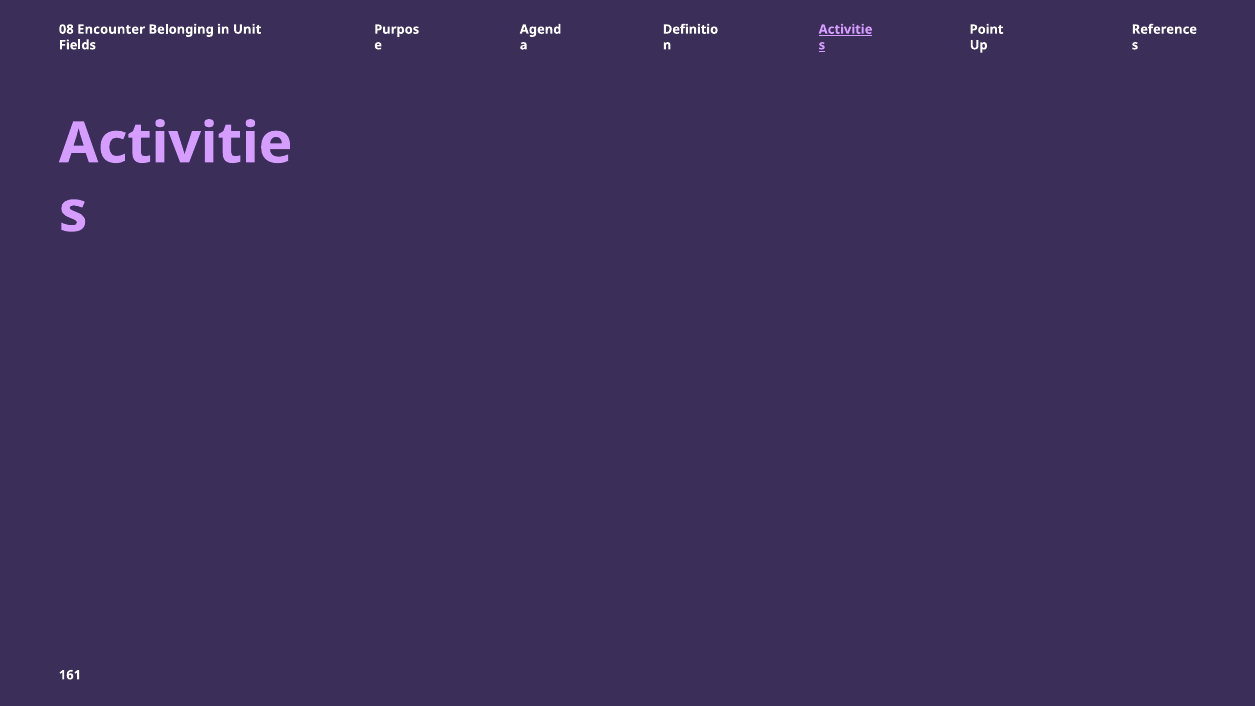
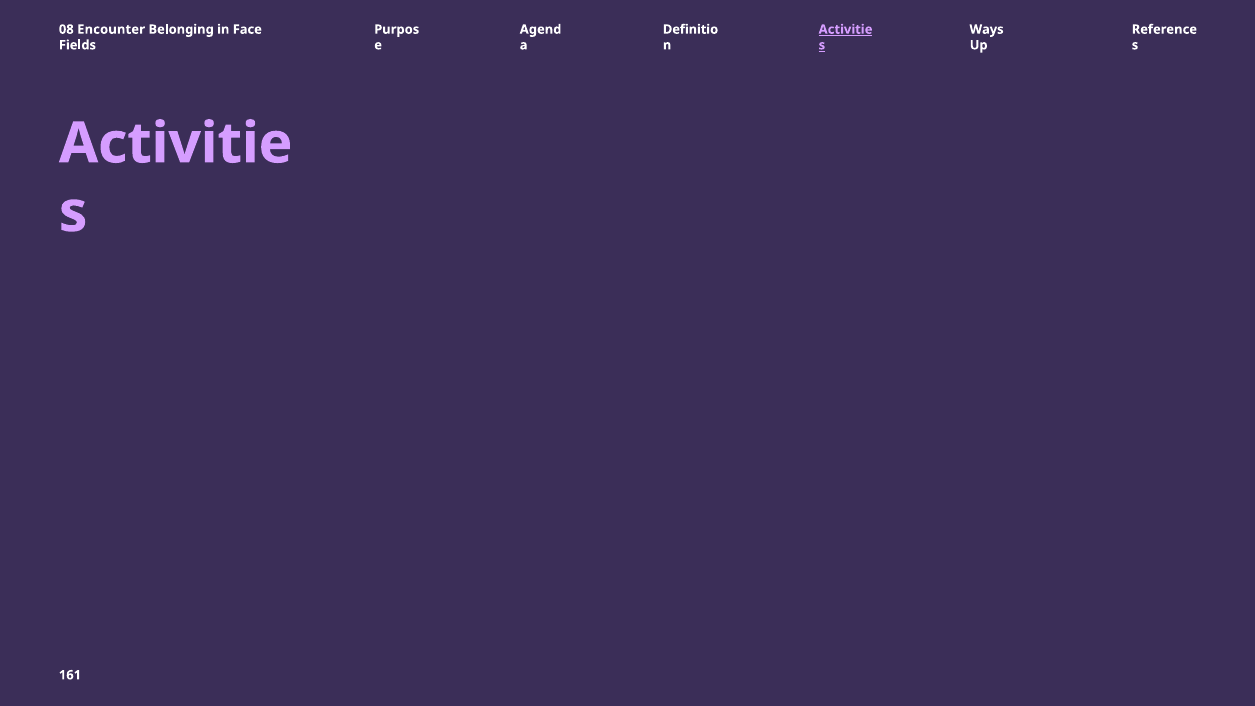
Unit: Unit -> Face (247, 29)
Point: Point -> Ways (987, 29)
